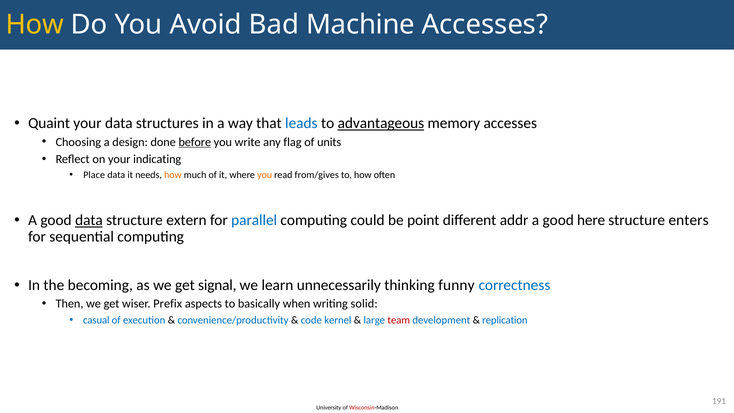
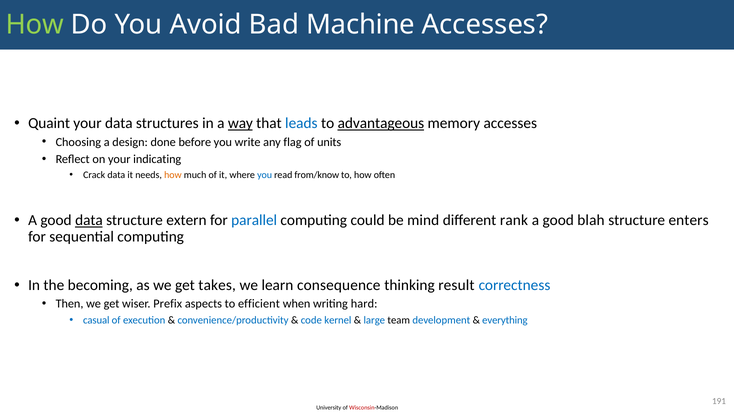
How colour: yellow -> light green (35, 25)
way underline: none -> present (240, 123)
before underline: present -> none (195, 142)
Place: Place -> Crack (94, 175)
you colour: orange -> blue (265, 175)
from/gives: from/gives -> from/know (317, 175)
point: point -> mind (423, 220)
addr: addr -> rank (514, 220)
here: here -> blah (591, 220)
signal: signal -> takes (217, 285)
unnecessarily: unnecessarily -> consequence (339, 285)
funny: funny -> result (456, 285)
basically: basically -> efficient (259, 304)
solid: solid -> hard (364, 304)
team colour: red -> black (399, 320)
replication: replication -> everything (505, 320)
